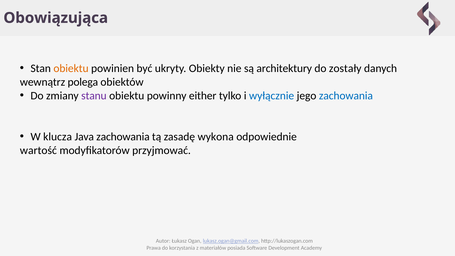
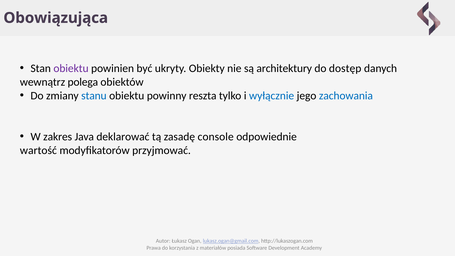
obiektu colour: orange -> purple (71, 68)
zostały: zostały -> dostęp (345, 68)
stanu colour: purple -> blue (94, 96)
either: either -> reszta (203, 96)
klucza: klucza -> zakres (58, 137)
Java zachowania: zachowania -> deklarować (123, 137)
wykona: wykona -> console (216, 137)
